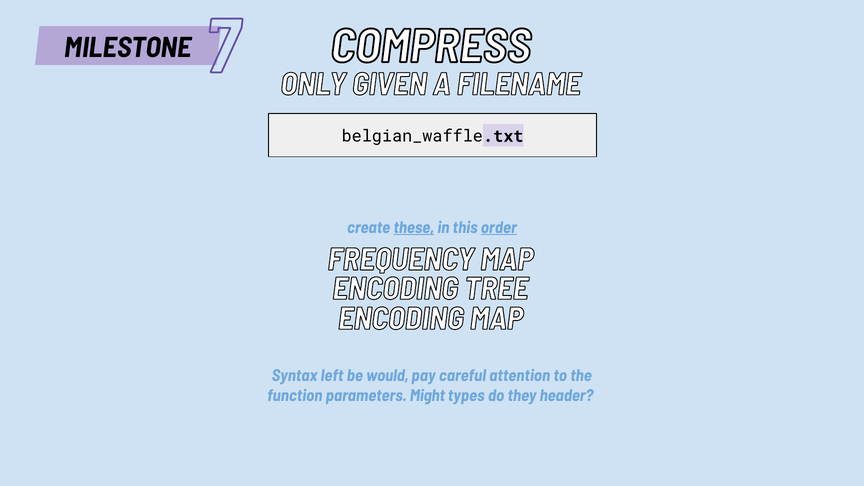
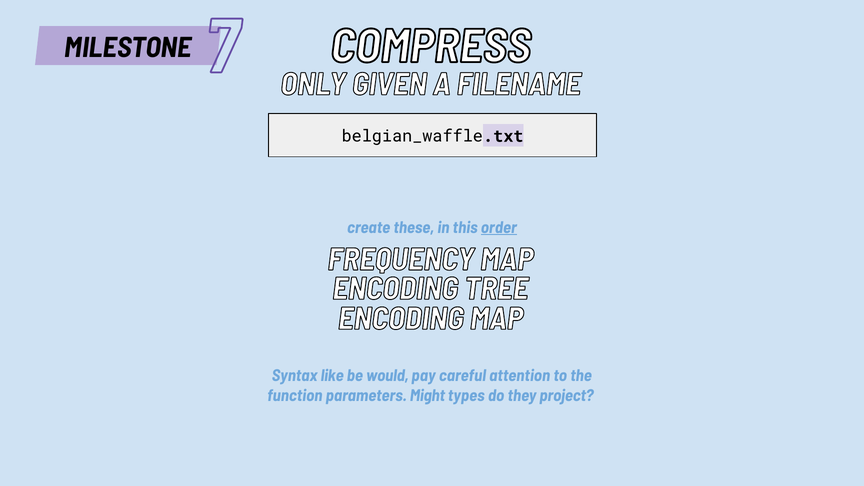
these underline: present -> none (414, 227)
left: left -> like (332, 376)
header: header -> project (567, 396)
